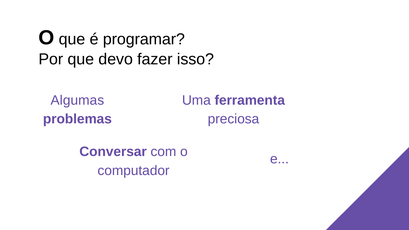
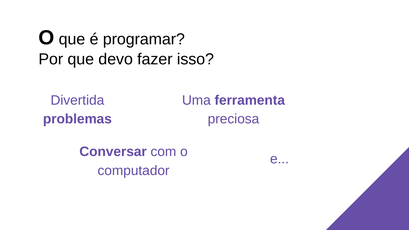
Algumas: Algumas -> Divertida (77, 100)
